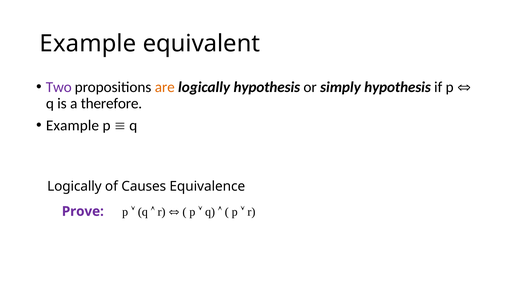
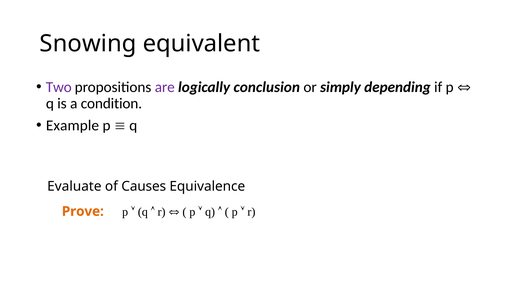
Example: Example -> Snowing (88, 44)
are colour: orange -> purple (165, 87)
logically hypothesis: hypothesis -> conclusion (267, 87)
simply hypothesis: hypothesis -> depending (397, 87)
therefore: therefore -> condition (111, 103)
Logically: Logically -> Evaluate (74, 186)
Prove colour: purple -> orange (83, 211)
